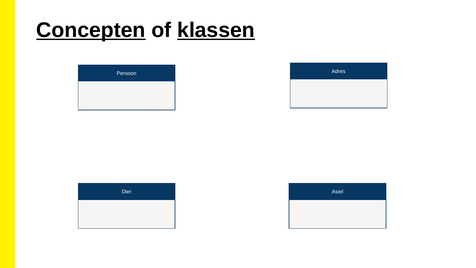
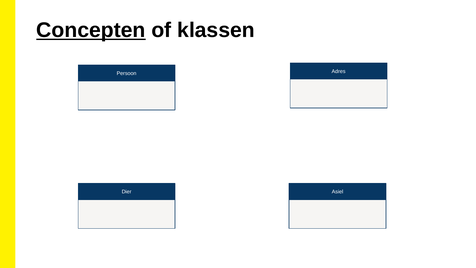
klassen underline: present -> none (216, 30)
